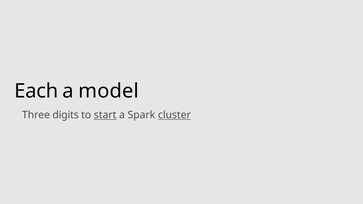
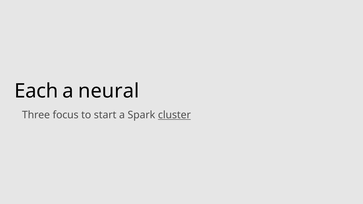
model: model -> neural (109, 91)
digits: digits -> focus (66, 115)
start underline: present -> none (105, 115)
